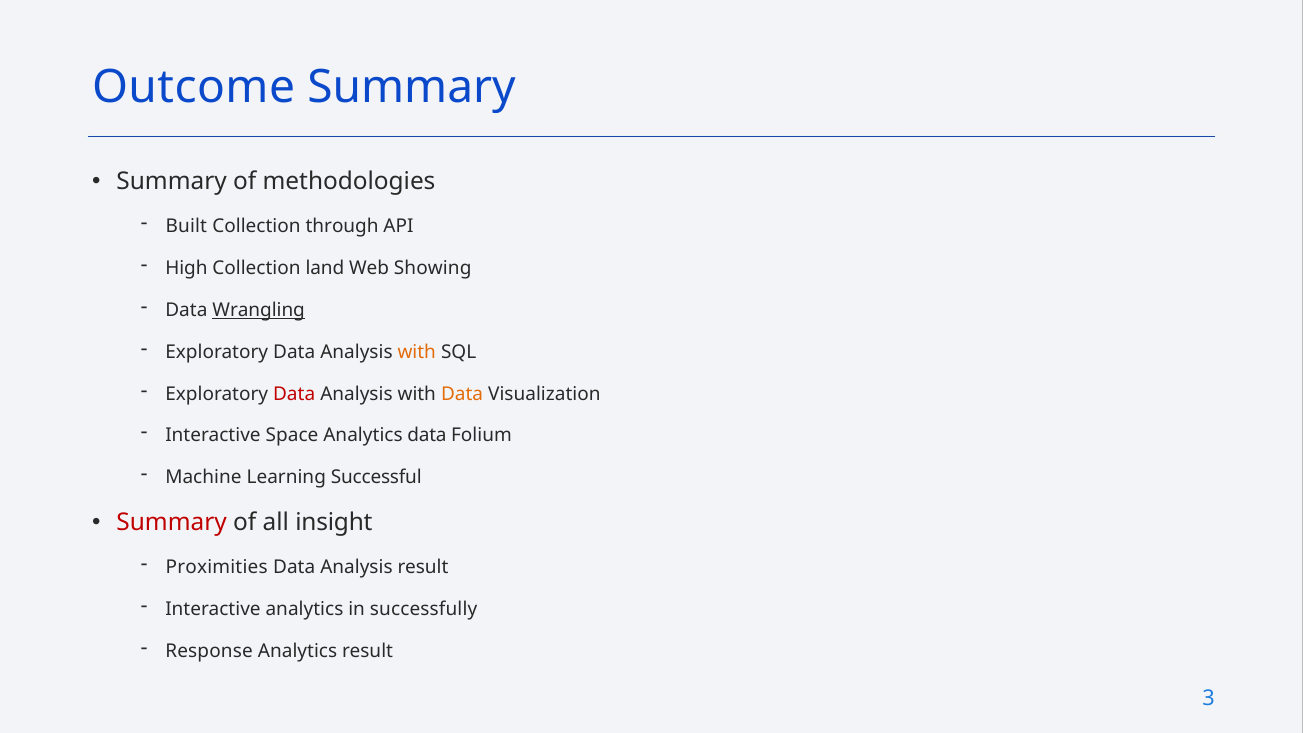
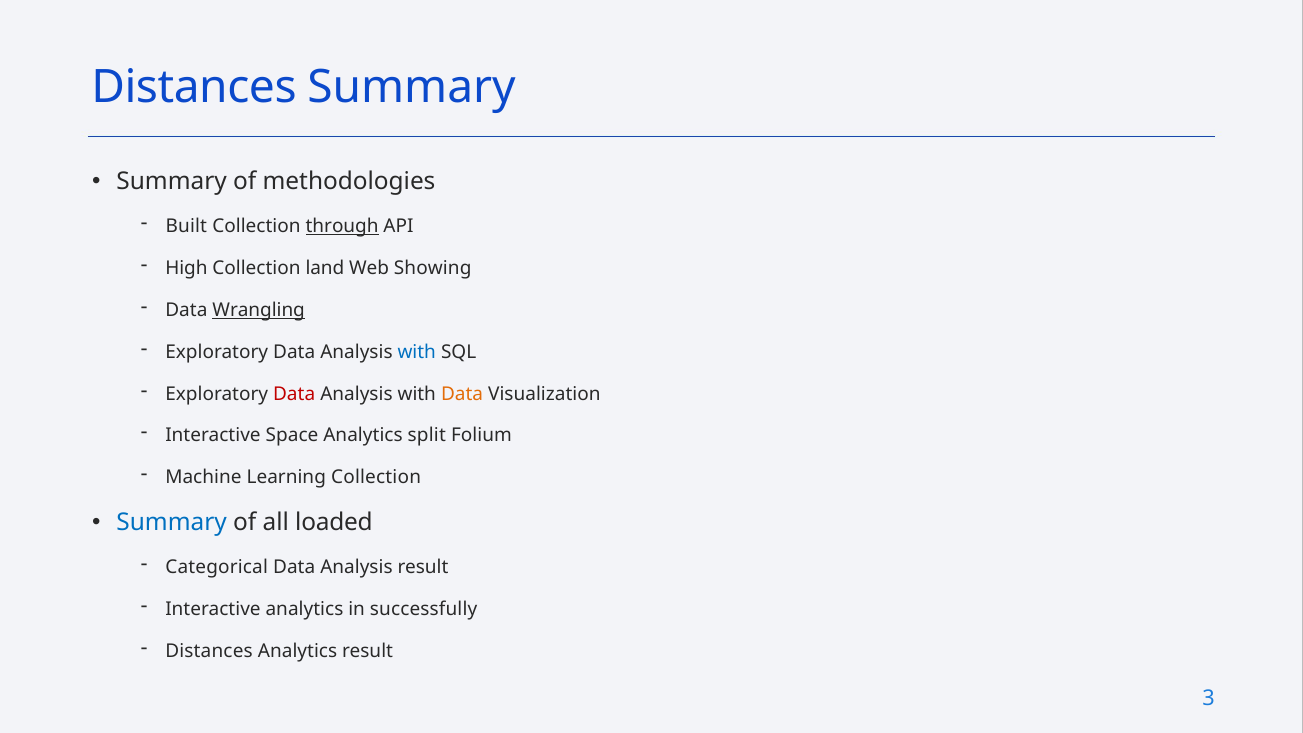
Outcome: Outcome -> Distances (194, 87)
through underline: none -> present (342, 226)
with colour: orange -> blue (417, 352)
Analytics data: data -> split (427, 436)
Learning Successful: Successful -> Collection (376, 477)
Summary colour: red -> blue (172, 523)
insight: insight -> loaded (334, 523)
Proximities: Proximities -> Categorical (217, 568)
Response: Response -> Distances (209, 651)
